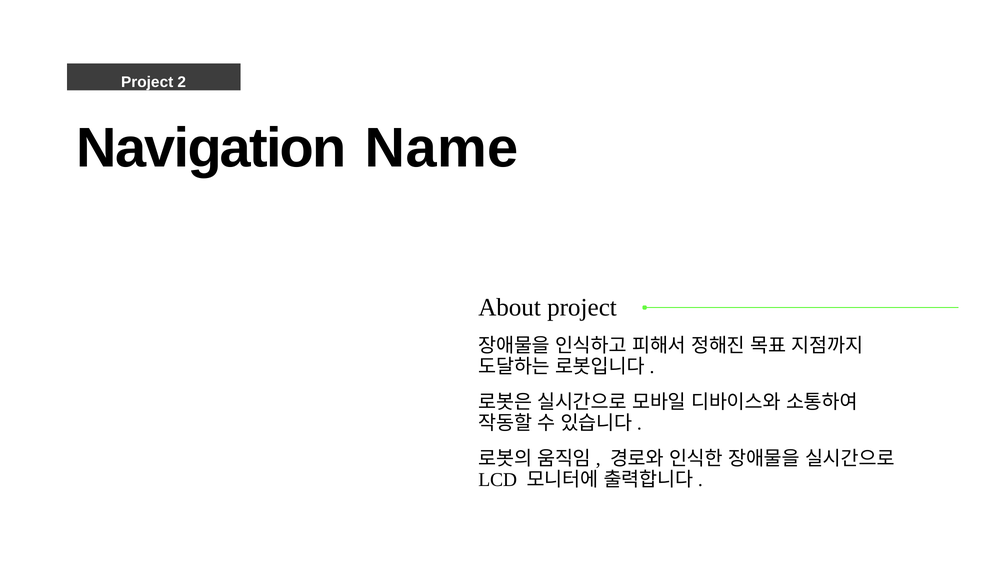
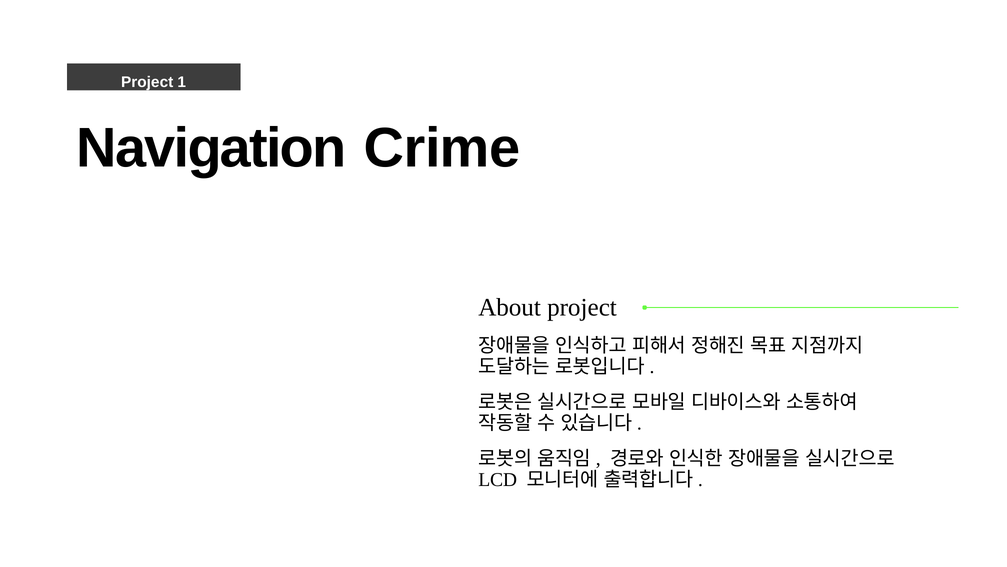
2: 2 -> 1 (182, 82)
Name: Name -> Crime (442, 148)
